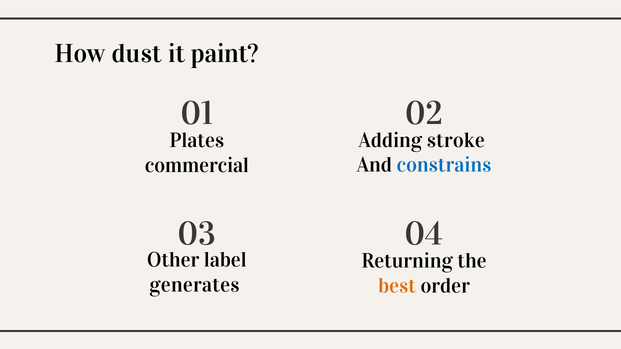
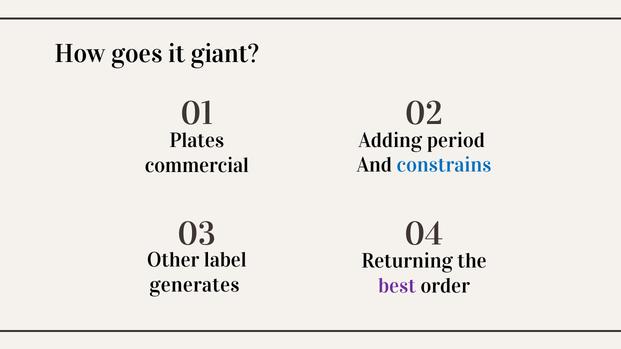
dust: dust -> goes (137, 54)
paint: paint -> giant (225, 54)
stroke: stroke -> period (456, 140)
best colour: orange -> purple (397, 286)
